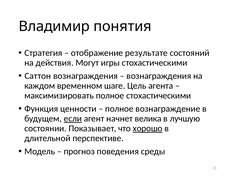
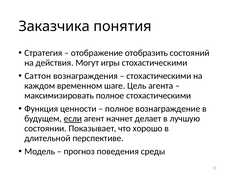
Владимир: Владимир -> Заказчика (54, 26)
результате: результате -> отобразить (146, 53)
вознаграждения: вознаграждения -> стохастическими (159, 76)
велика: велика -> делает (148, 119)
хорошо underline: present -> none (148, 129)
